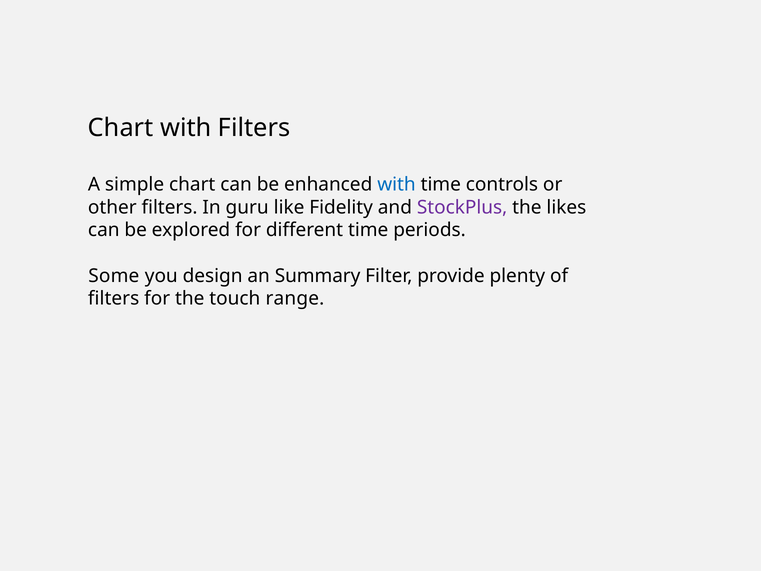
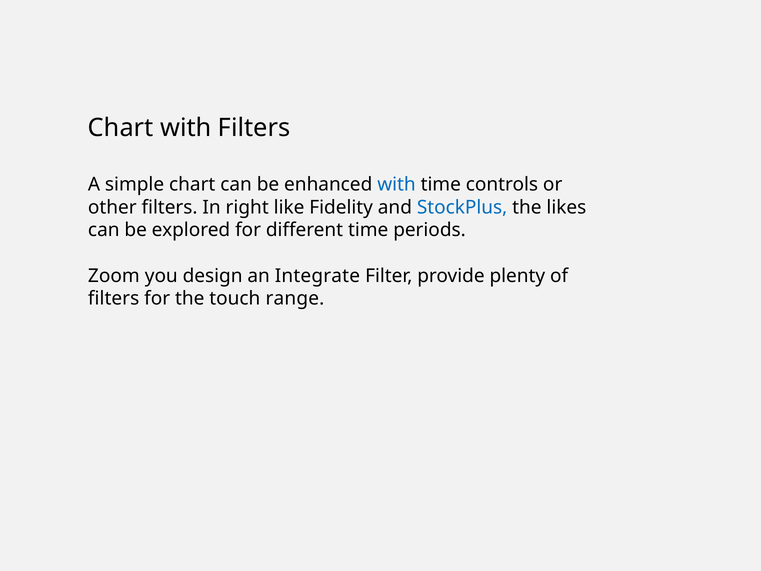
guru: guru -> right (247, 207)
StockPlus colour: purple -> blue (462, 207)
Some: Some -> Zoom (114, 276)
Summary: Summary -> Integrate (317, 276)
